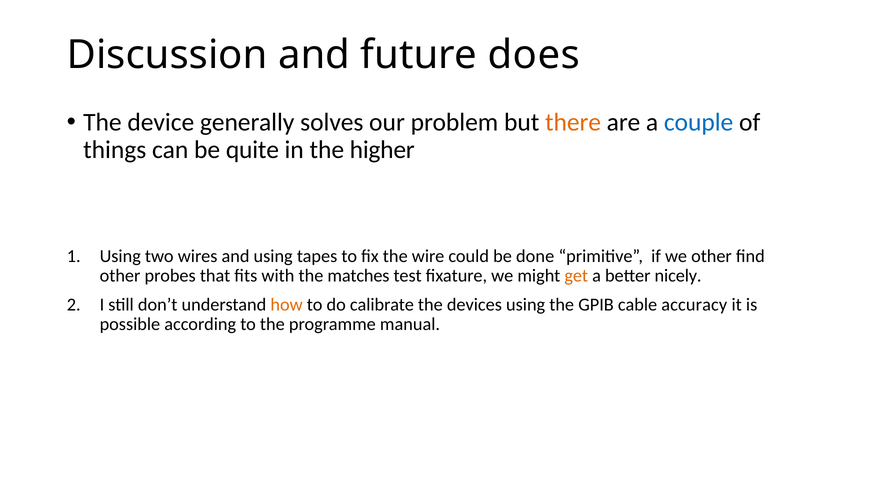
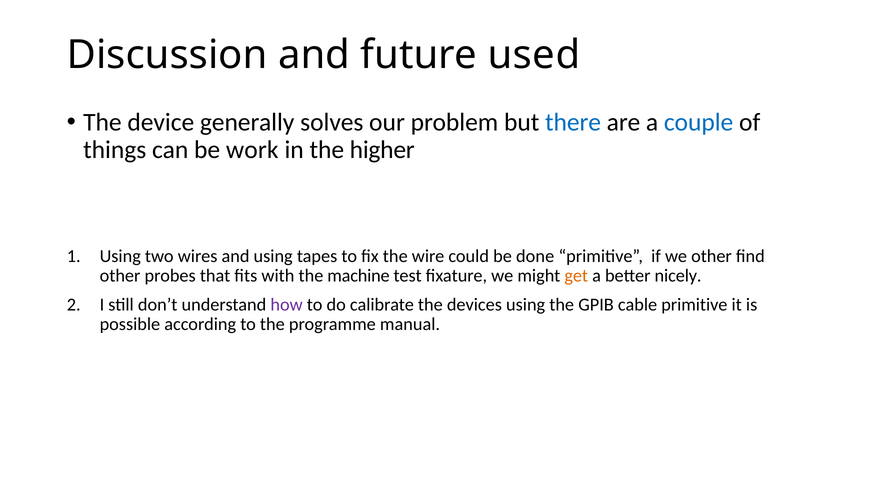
does: does -> used (534, 55)
there colour: orange -> blue (573, 122)
quite: quite -> work (252, 150)
matches: matches -> machine (358, 276)
how colour: orange -> purple (287, 304)
cable accuracy: accuracy -> primitive (694, 304)
